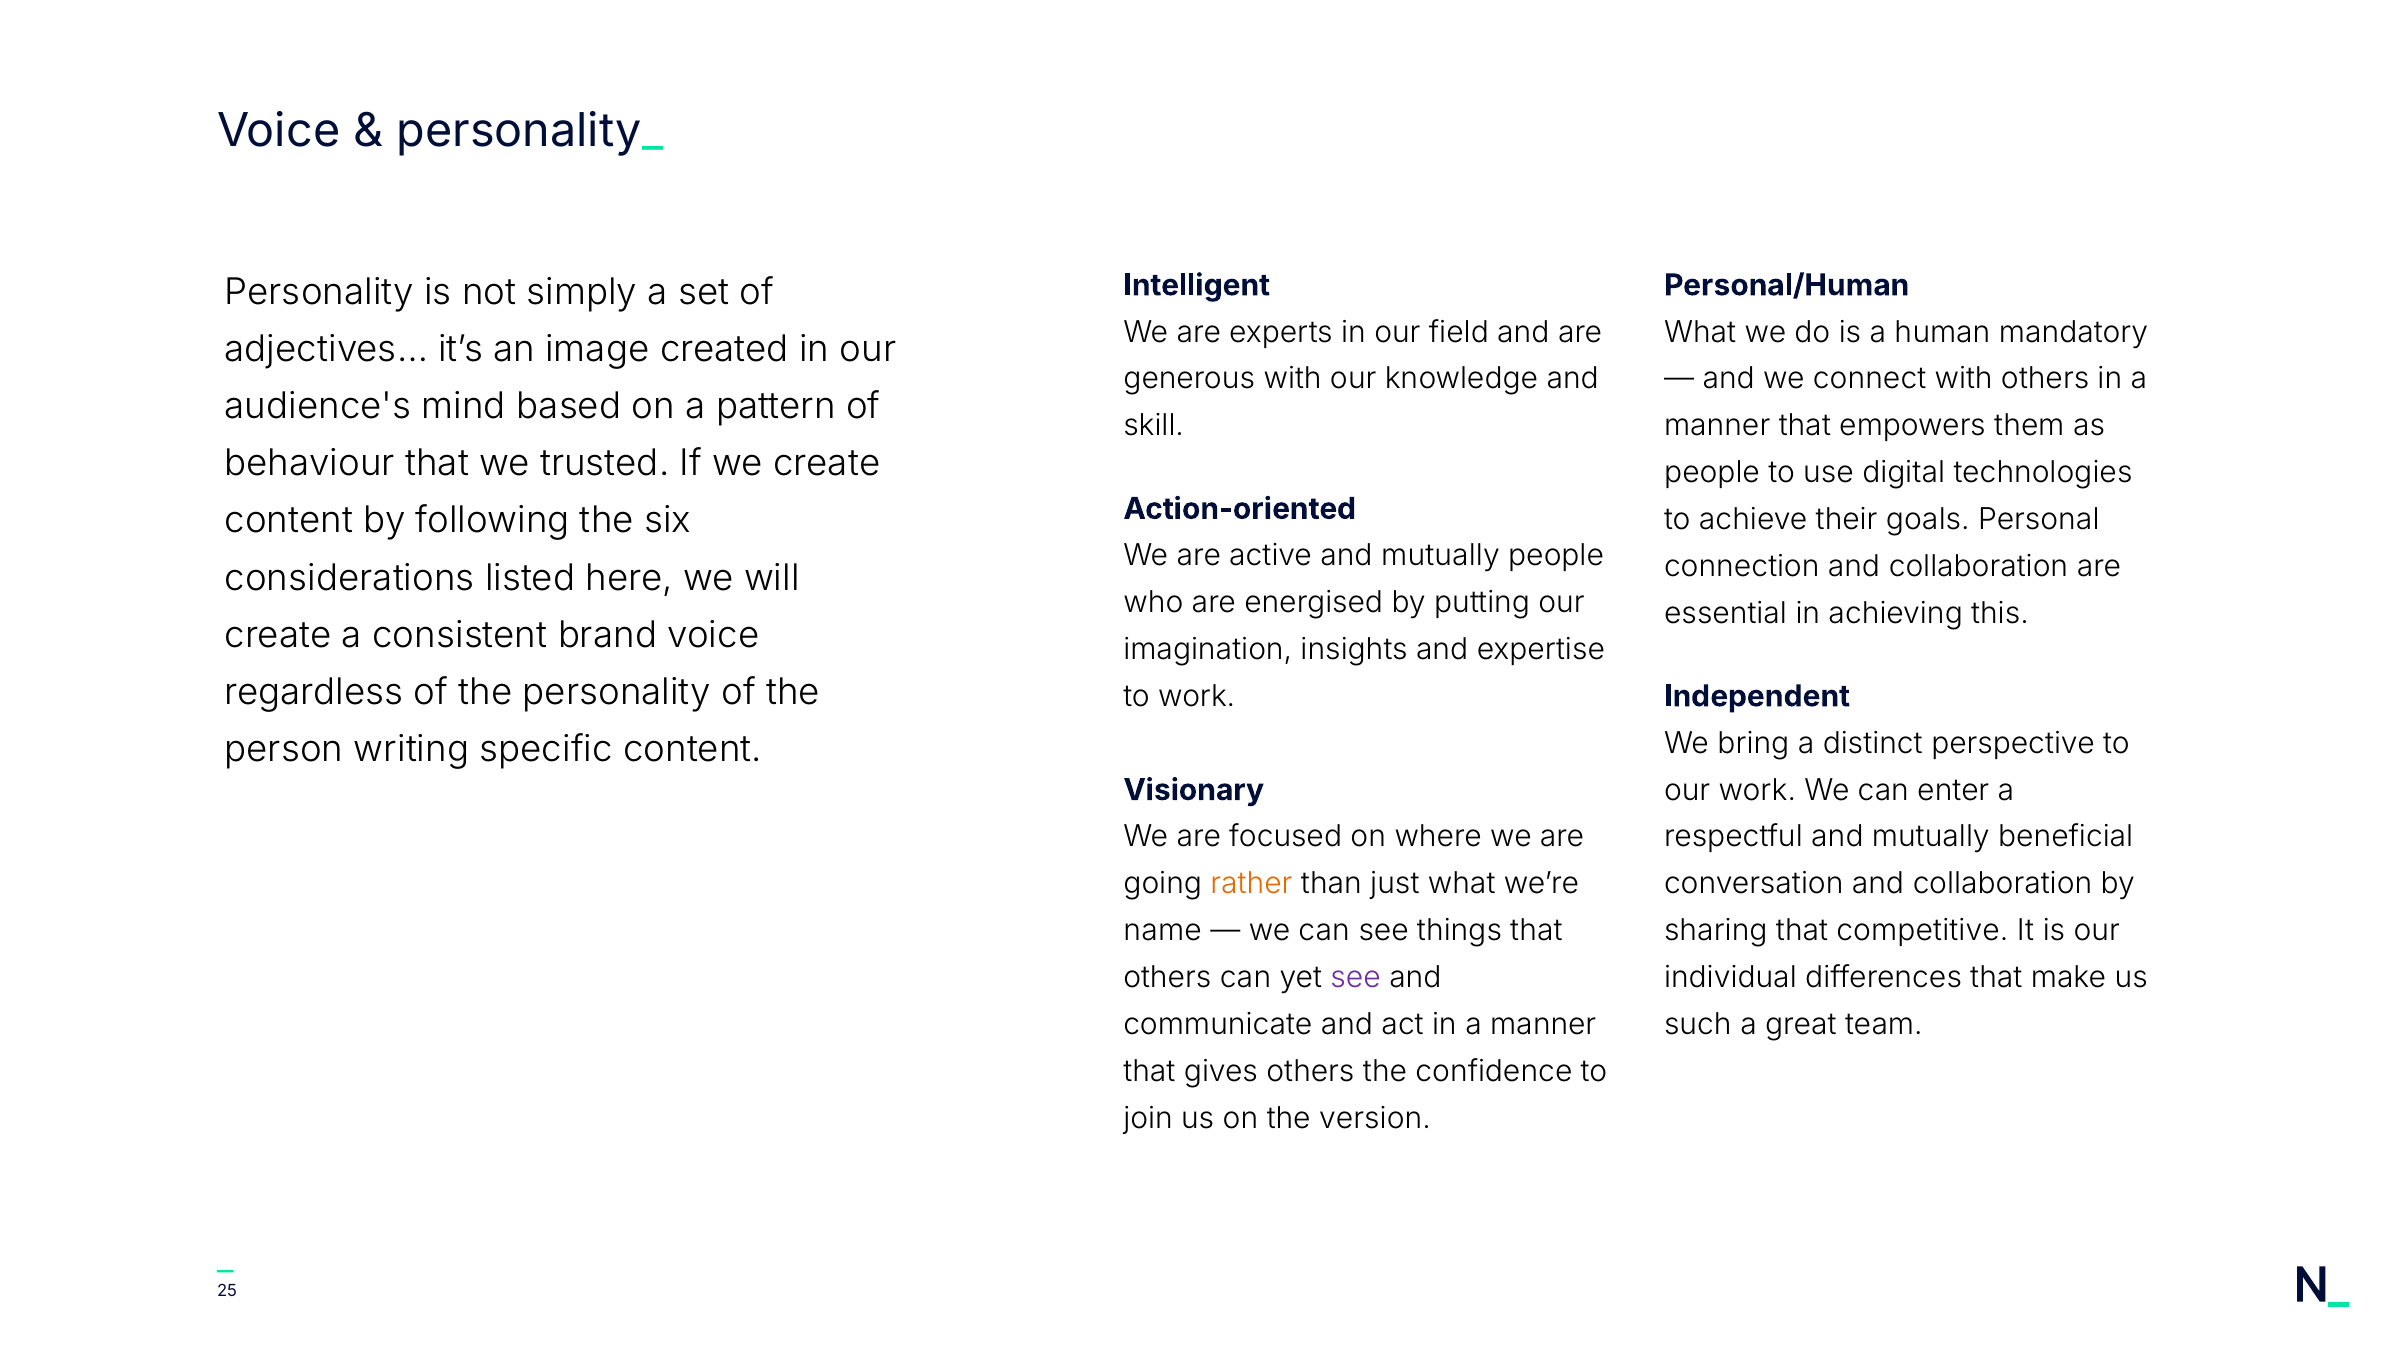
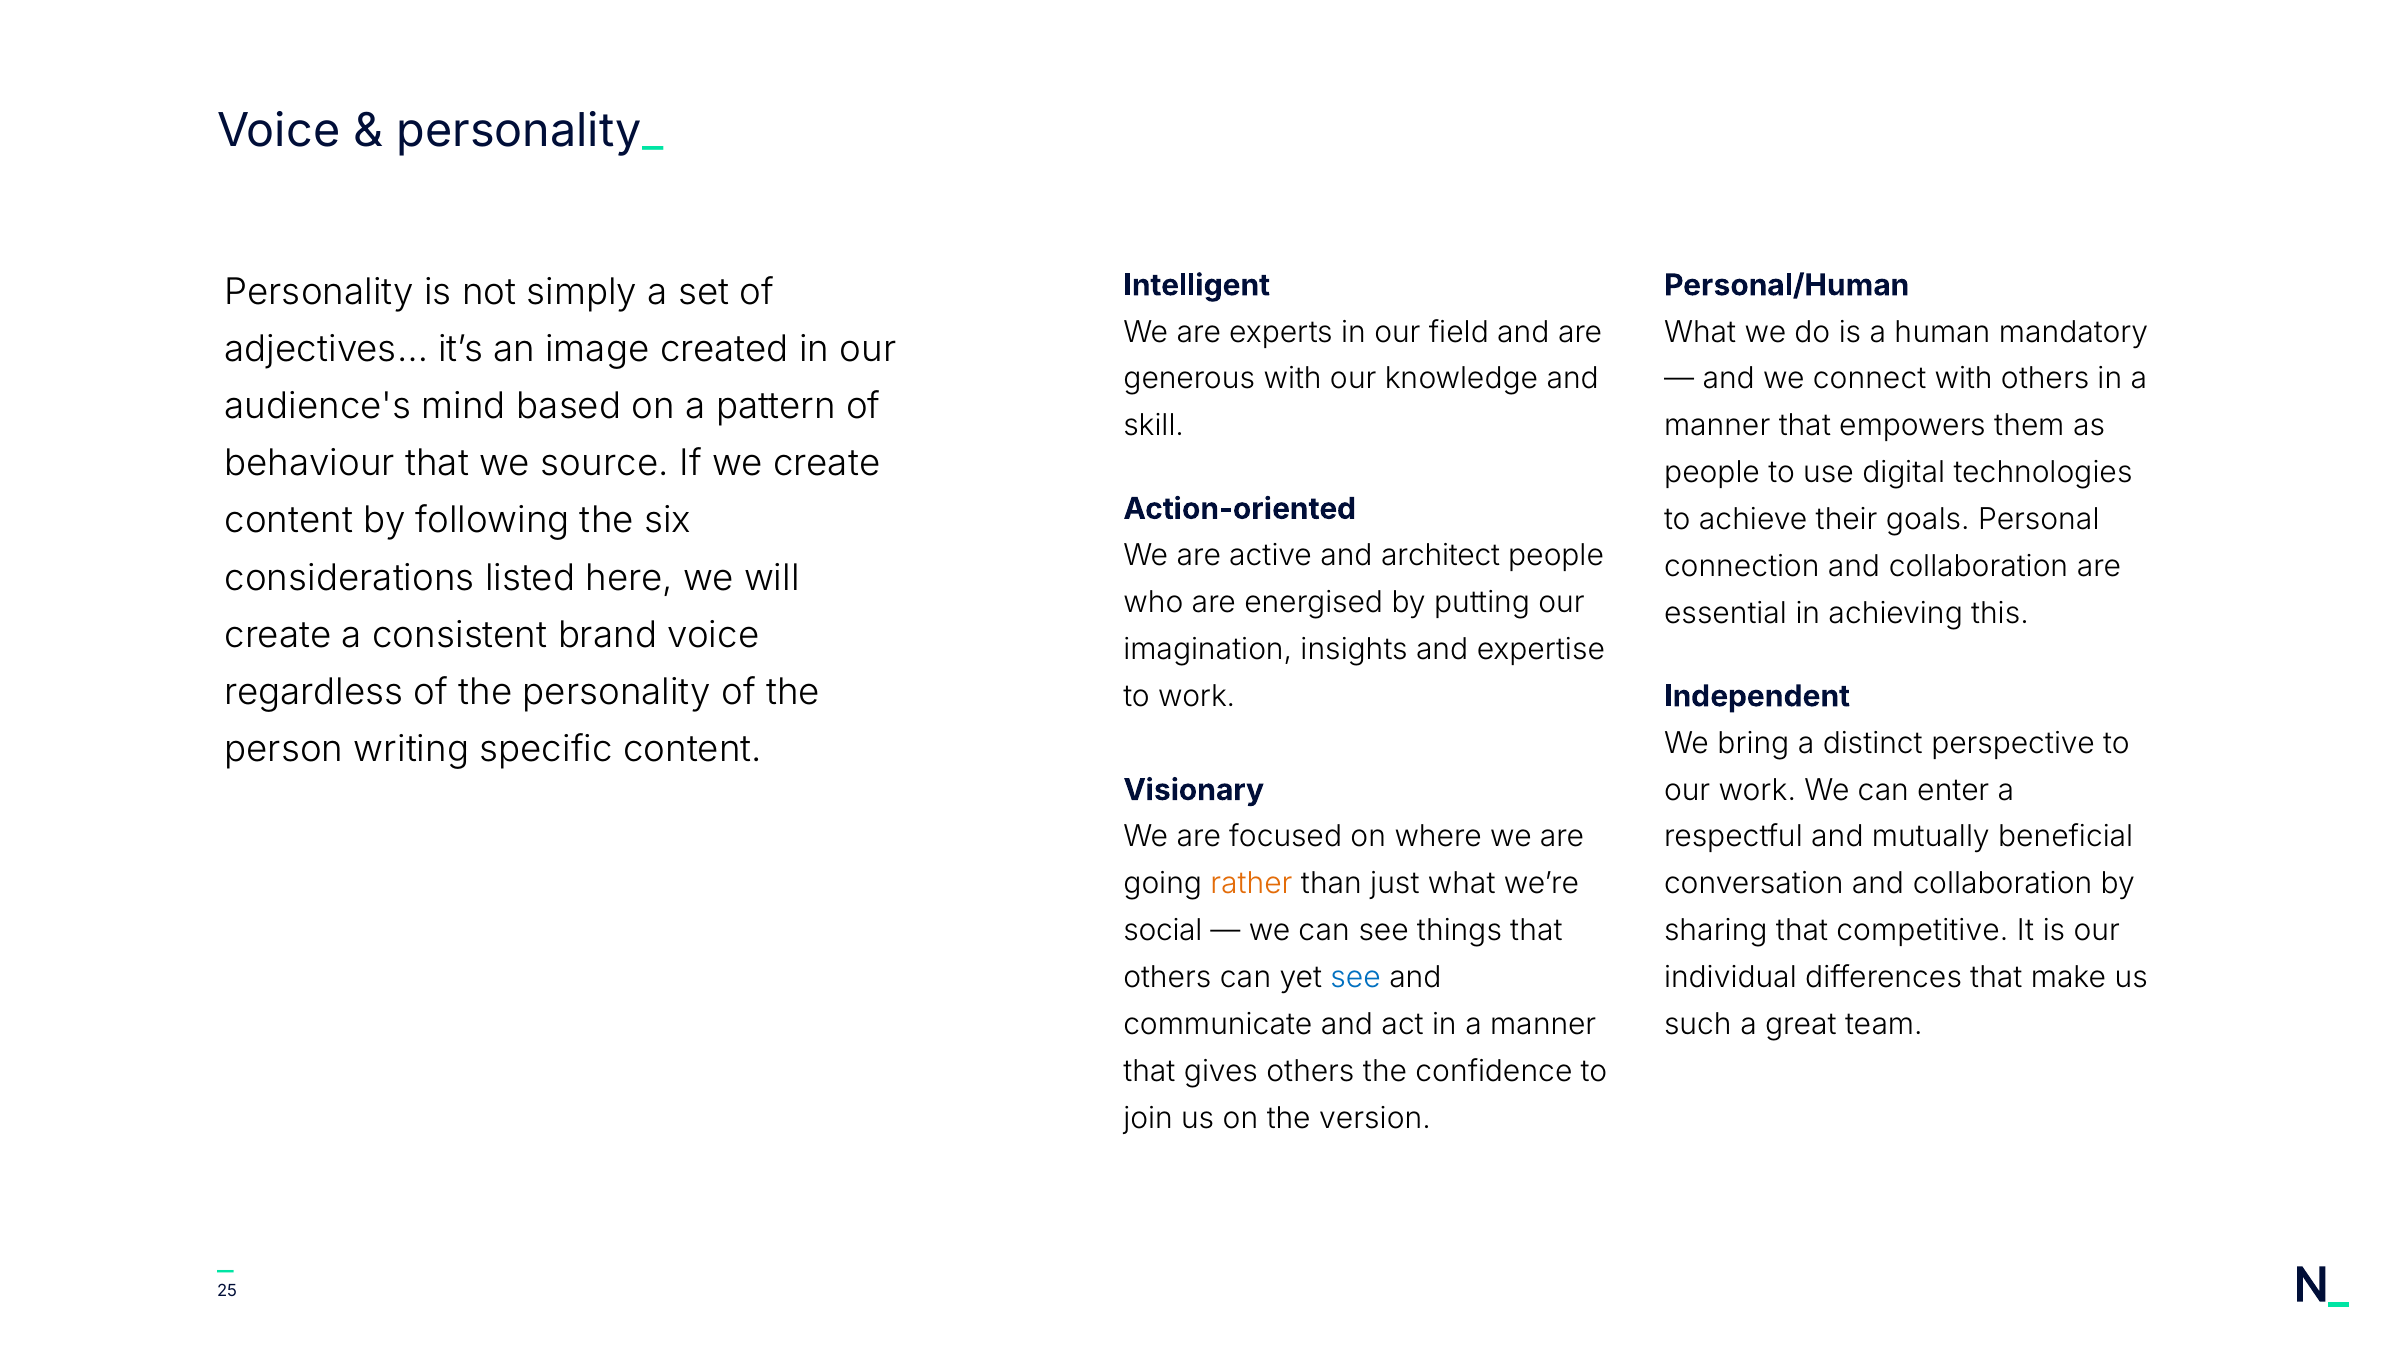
trusted: trusted -> source (605, 464)
active and mutually: mutually -> architect (1441, 556)
name: name -> social (1163, 931)
see colour: purple -> blue (1356, 978)
